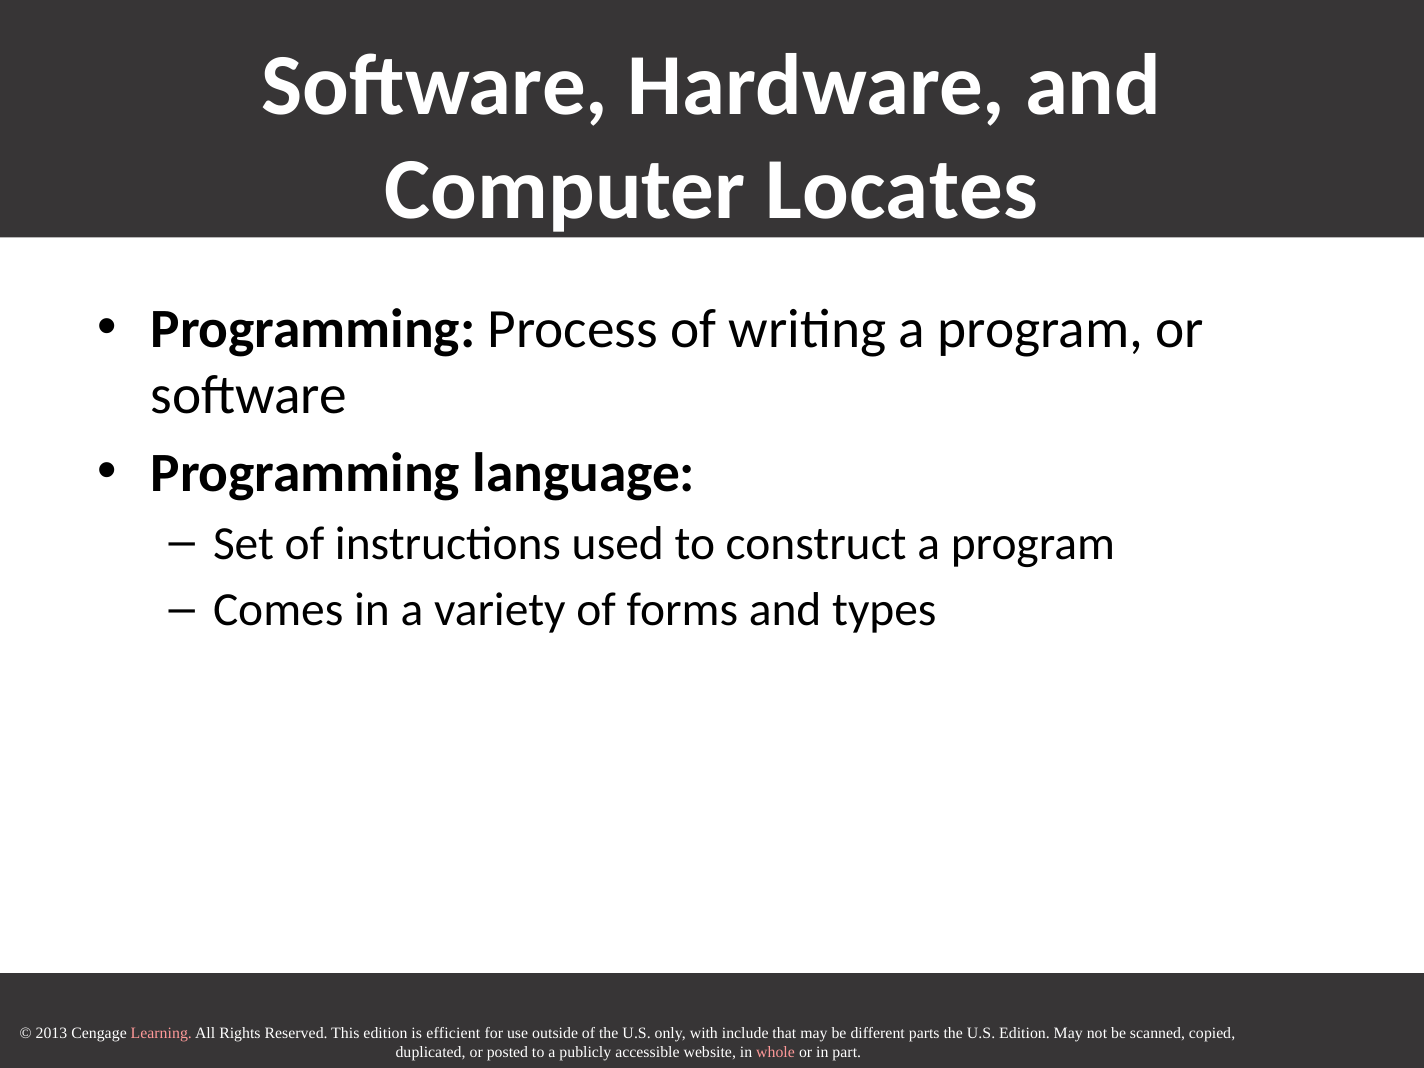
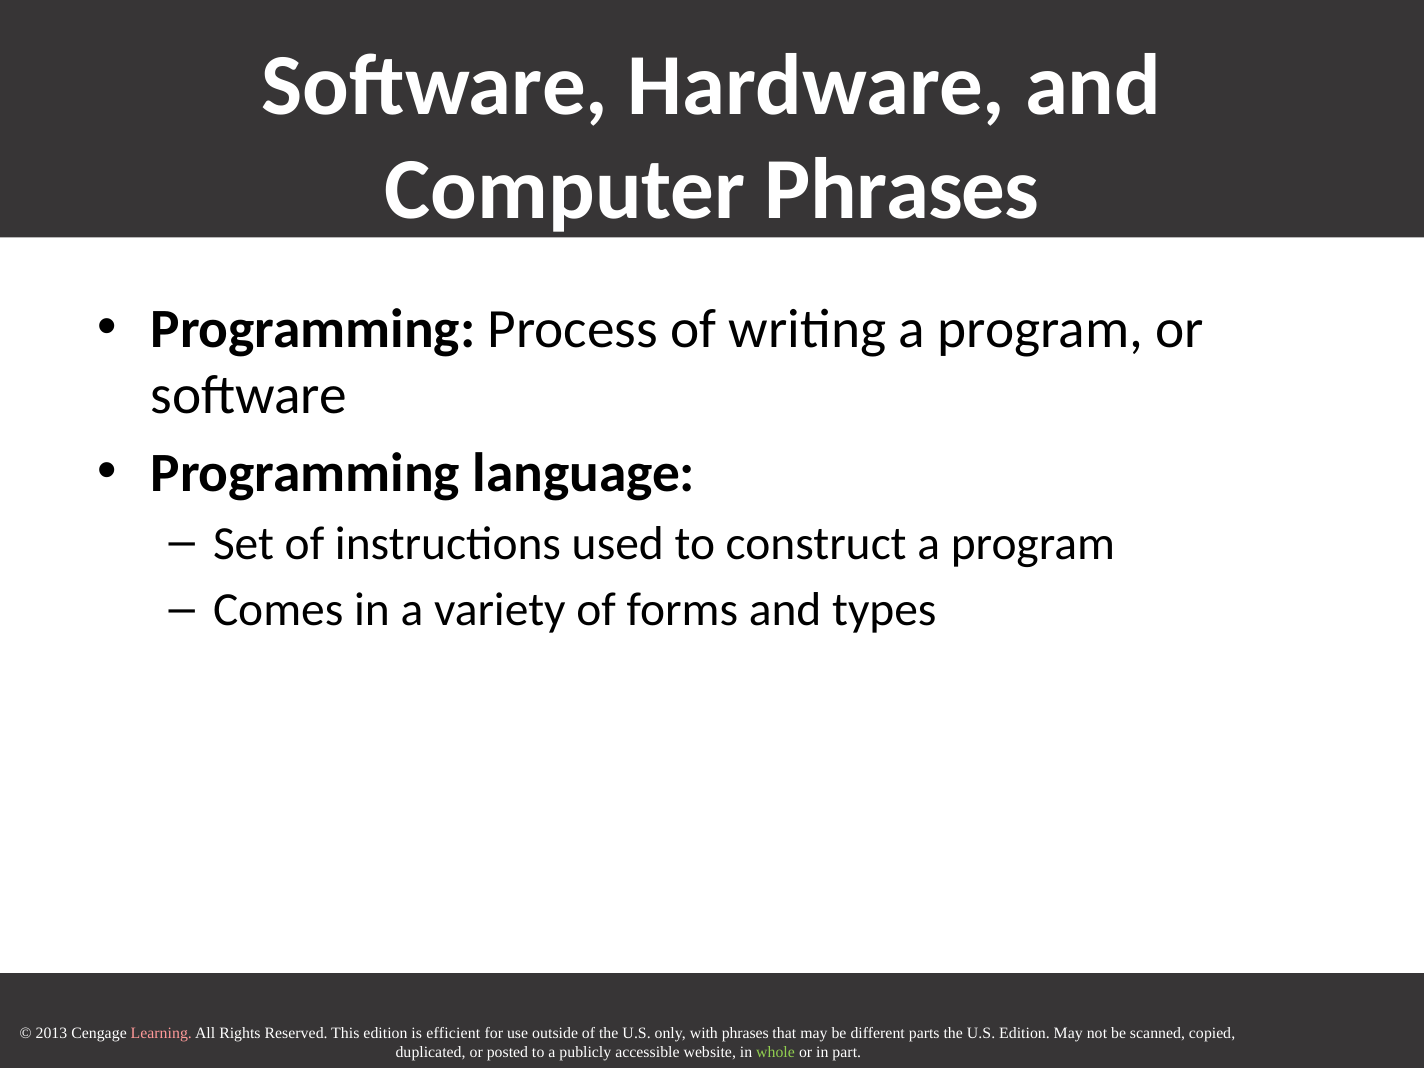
Computer Locates: Locates -> Phrases (902, 190)
with include: include -> phrases (745, 1033)
whole colour: pink -> light green (776, 1052)
